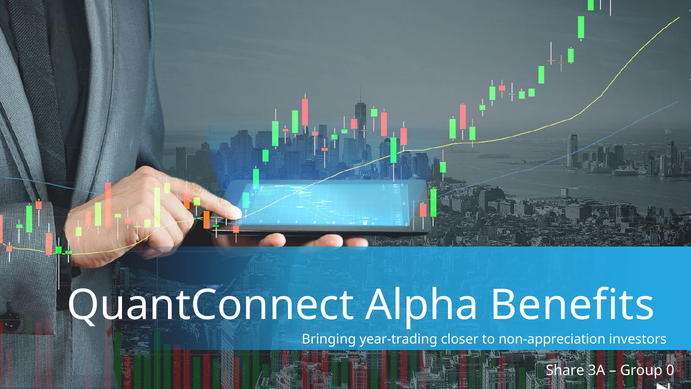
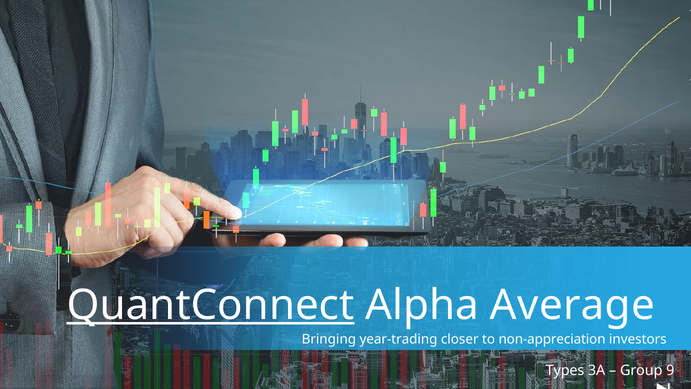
QuantConnect underline: none -> present (211, 305)
Benefits: Benefits -> Average (572, 305)
Share: Share -> Types (565, 370)
0: 0 -> 9 (670, 370)
